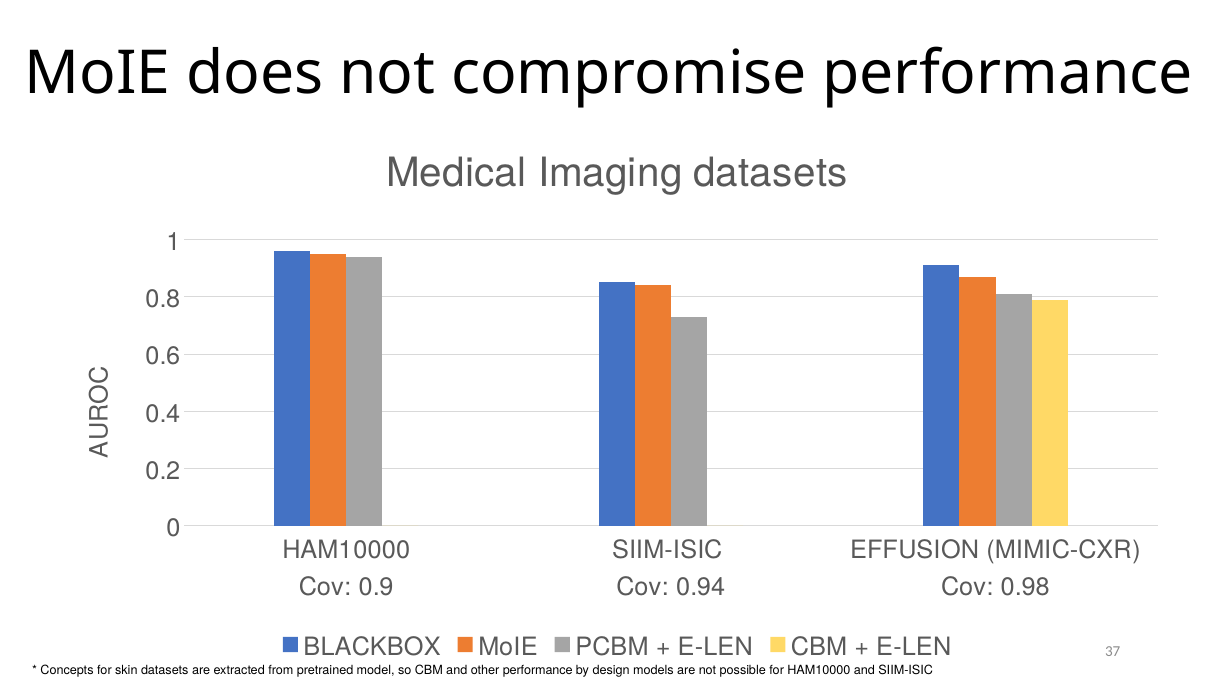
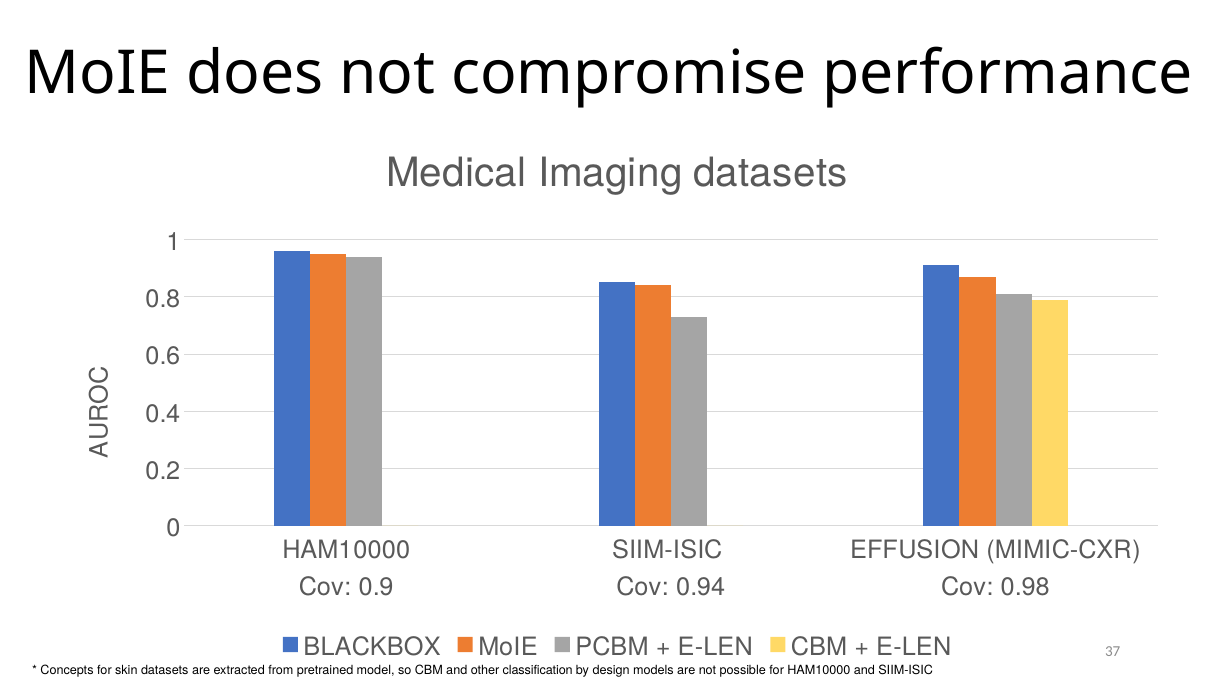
other performance: performance -> classification (538, 671)
